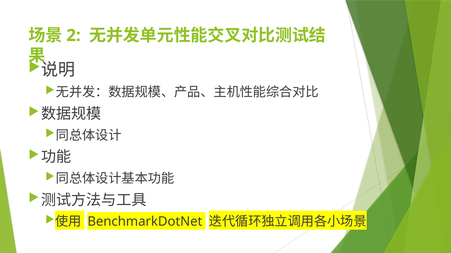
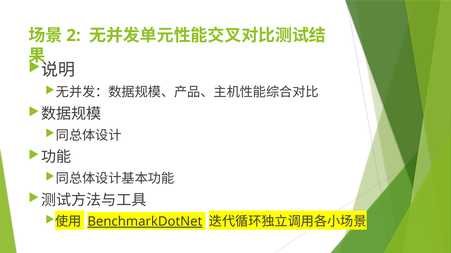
BenchmarkDotNet underline: none -> present (145, 222)
